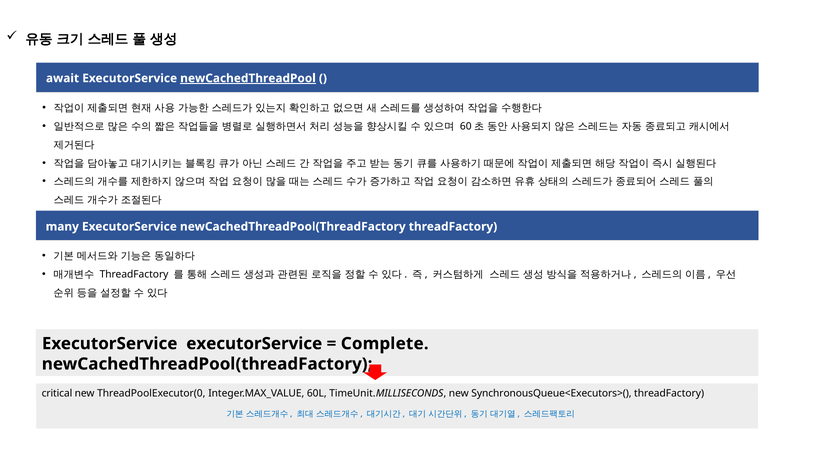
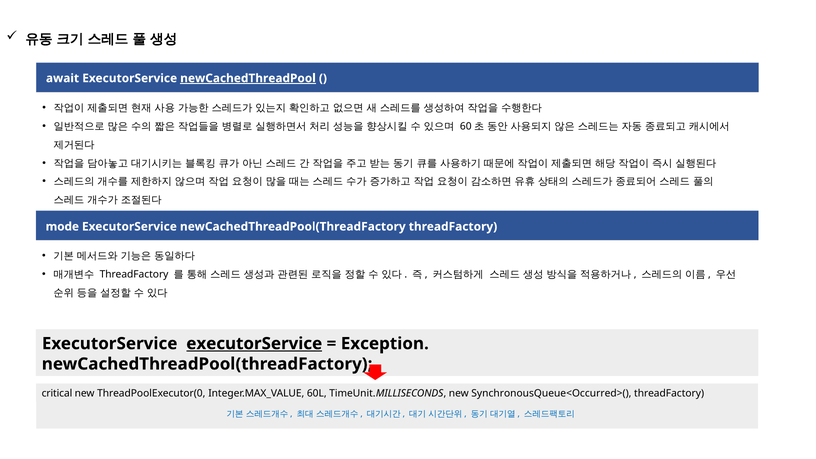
many: many -> mode (62, 227)
executorService underline: none -> present (254, 344)
Complete: Complete -> Exception (385, 344)
SynchronousQueue<Executors>(: SynchronousQueue<Executors>( -> SynchronousQueue<Occurred>( (551, 393)
